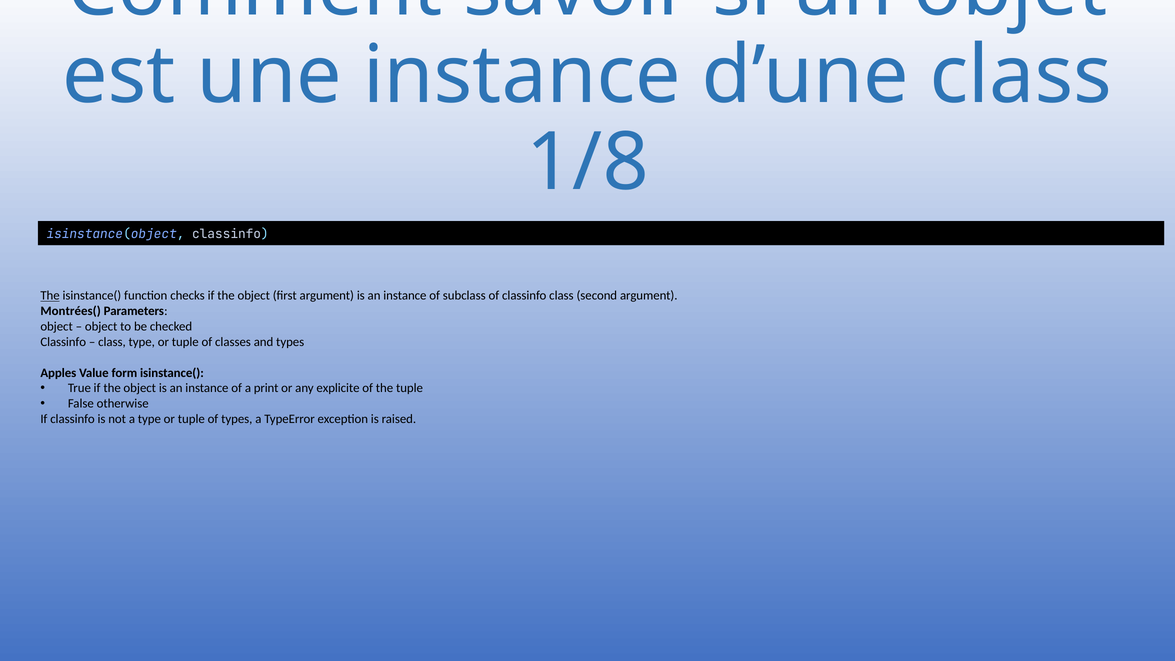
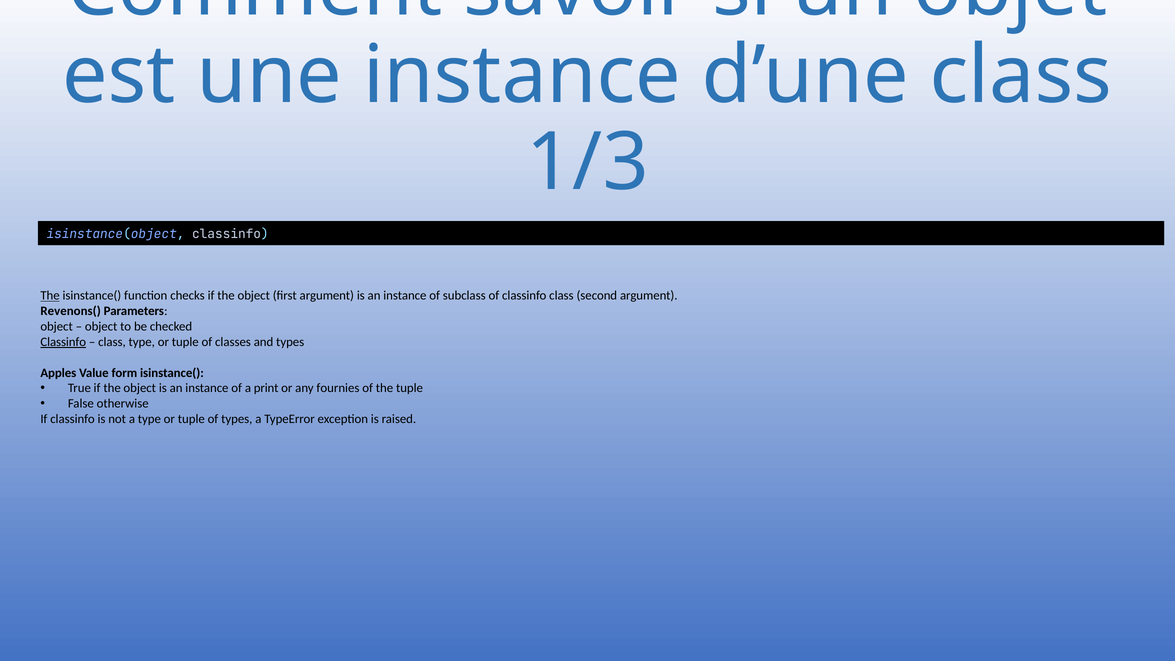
1/8: 1/8 -> 1/3 (588, 163)
Montrées(: Montrées( -> Revenons( (71, 311)
Classinfo underline: none -> present (63, 342)
explicite: explicite -> fournies (338, 388)
